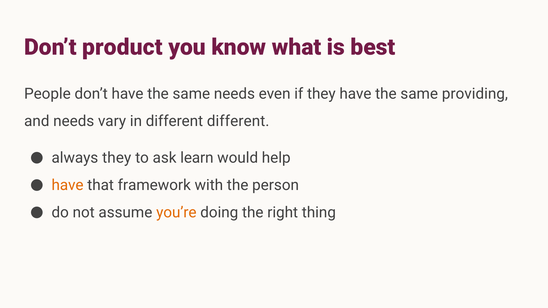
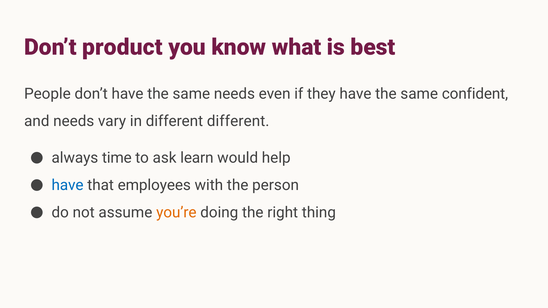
providing: providing -> confident (475, 94)
always they: they -> time (117, 158)
have colour: orange -> blue (68, 185)
framework: framework -> employees (154, 185)
